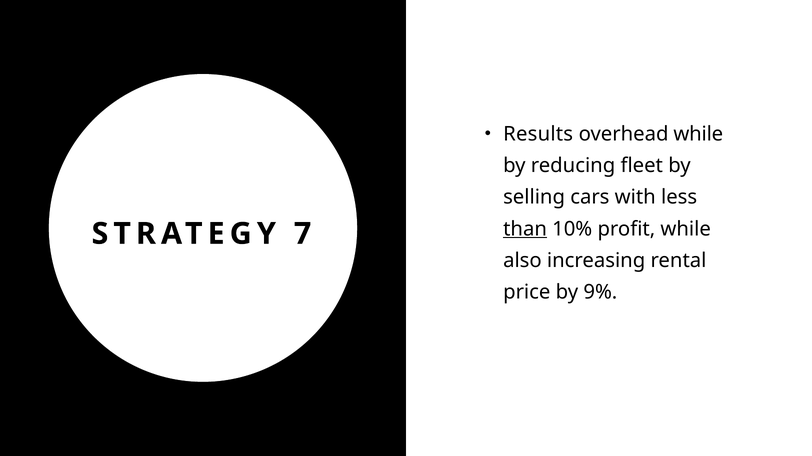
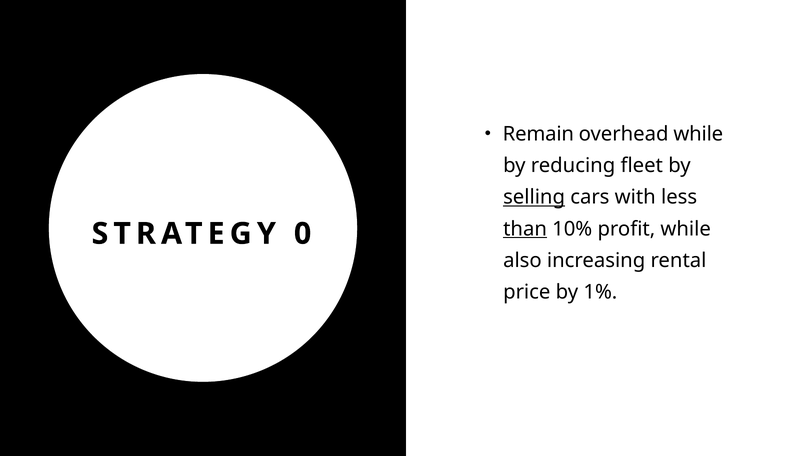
Results: Results -> Remain (538, 134)
selling underline: none -> present (534, 198)
7: 7 -> 0 (303, 234)
9%: 9% -> 1% (600, 292)
